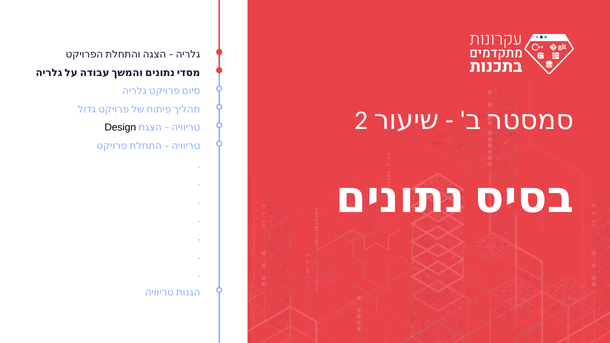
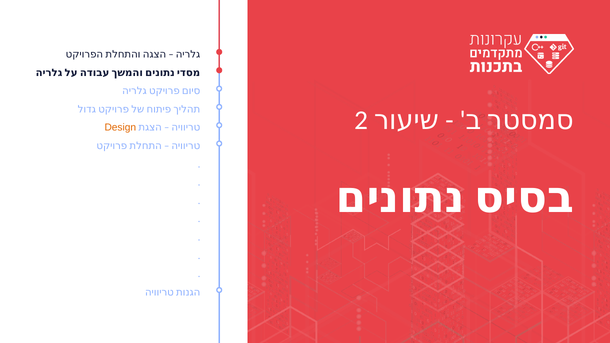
Design colour: black -> orange (120, 128)
